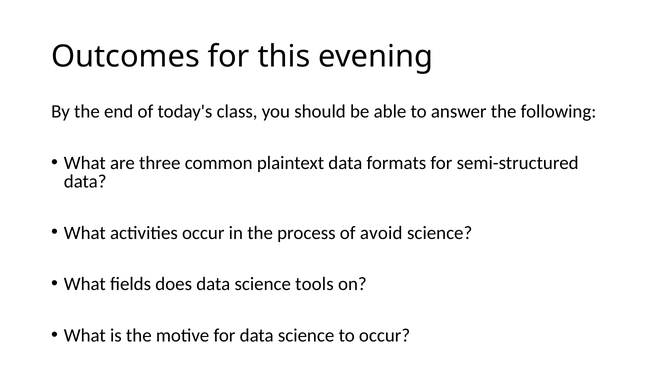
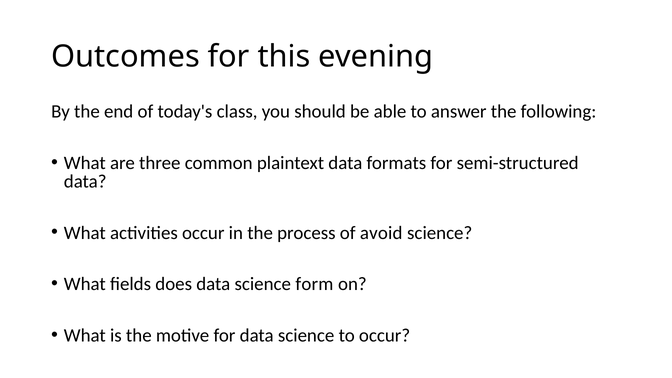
tools: tools -> form (314, 284)
